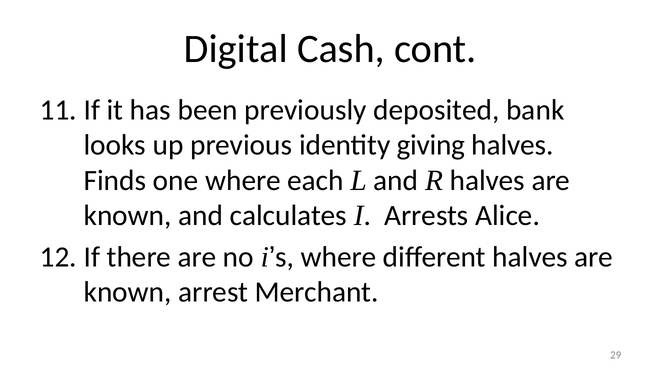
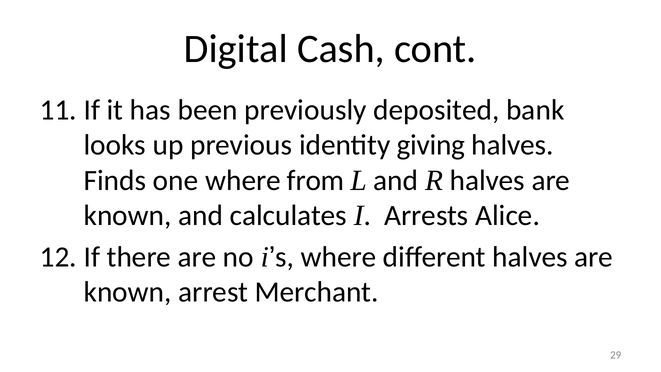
each: each -> from (316, 180)
